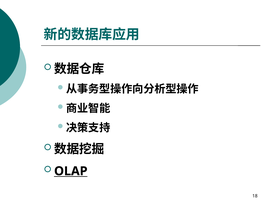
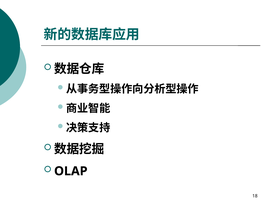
OLAP underline: present -> none (71, 172)
